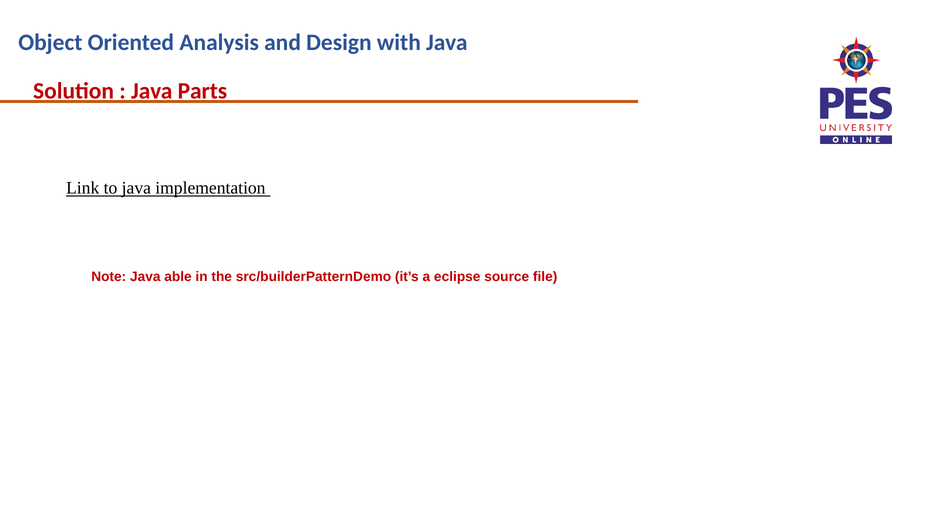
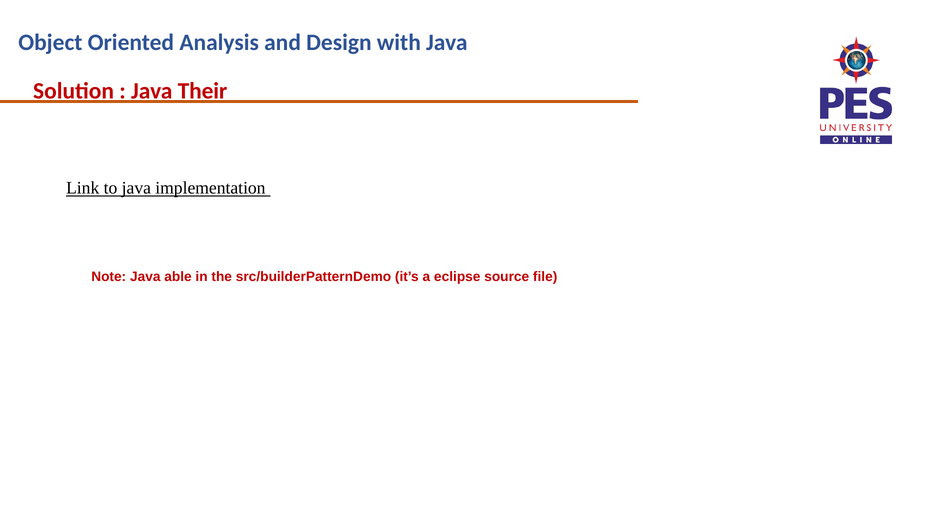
Parts: Parts -> Their (202, 91)
